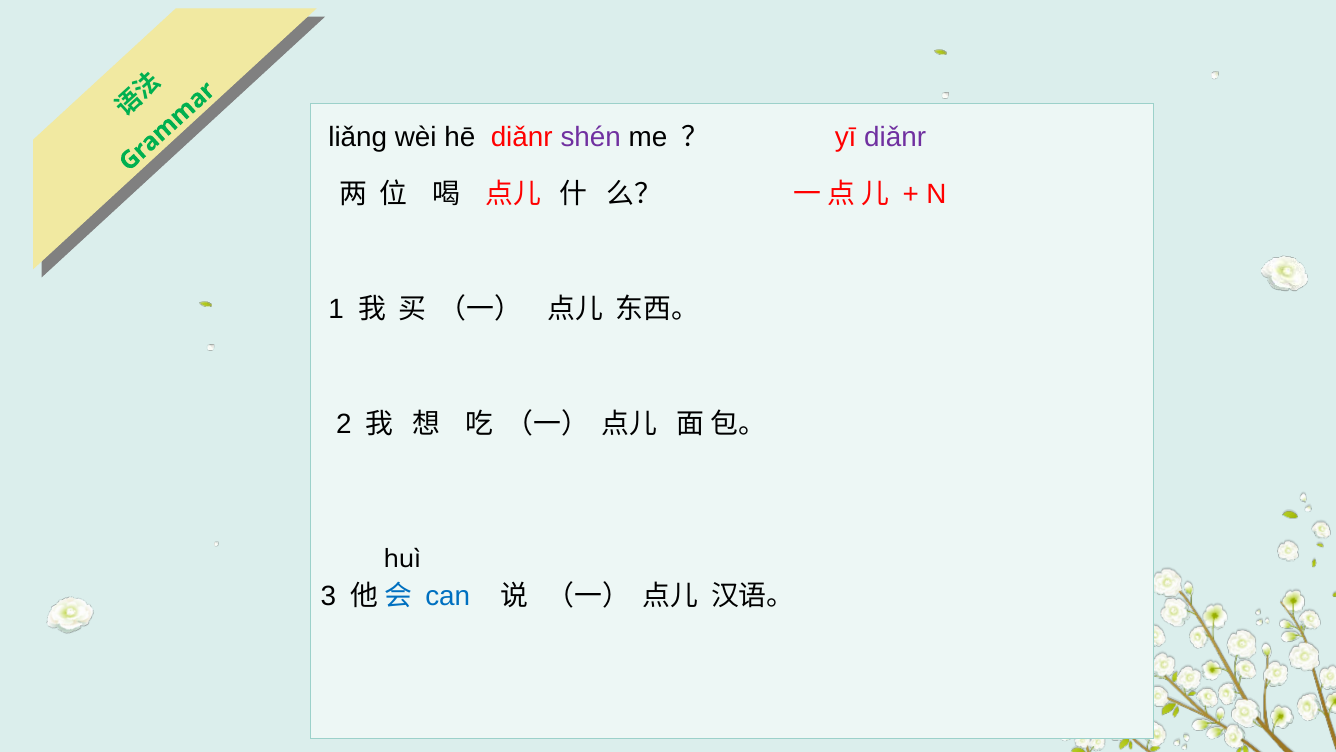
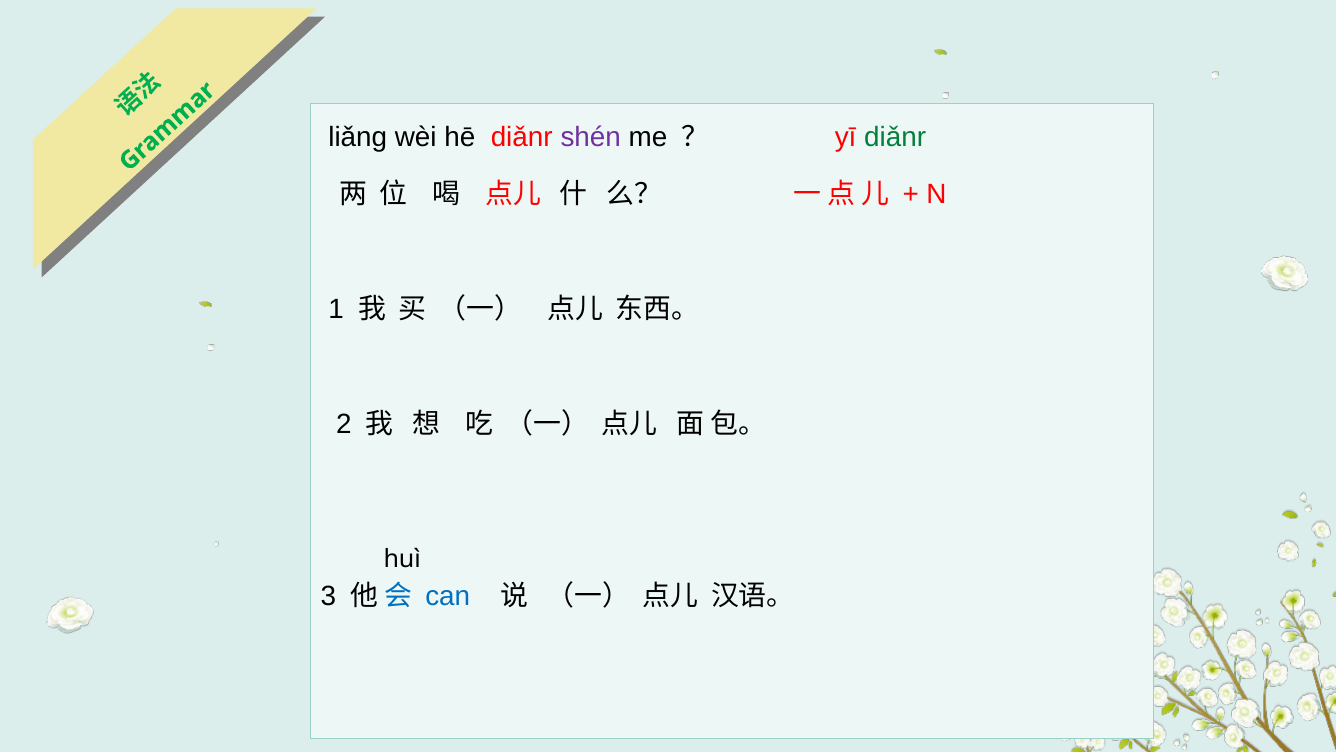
diǎnr colour: purple -> green (895, 137)
